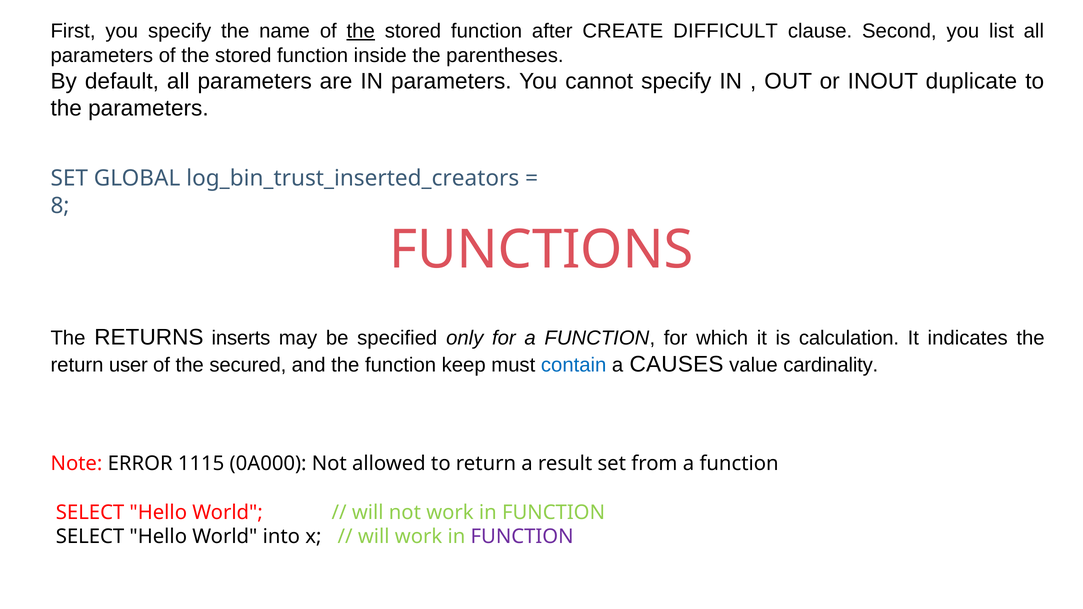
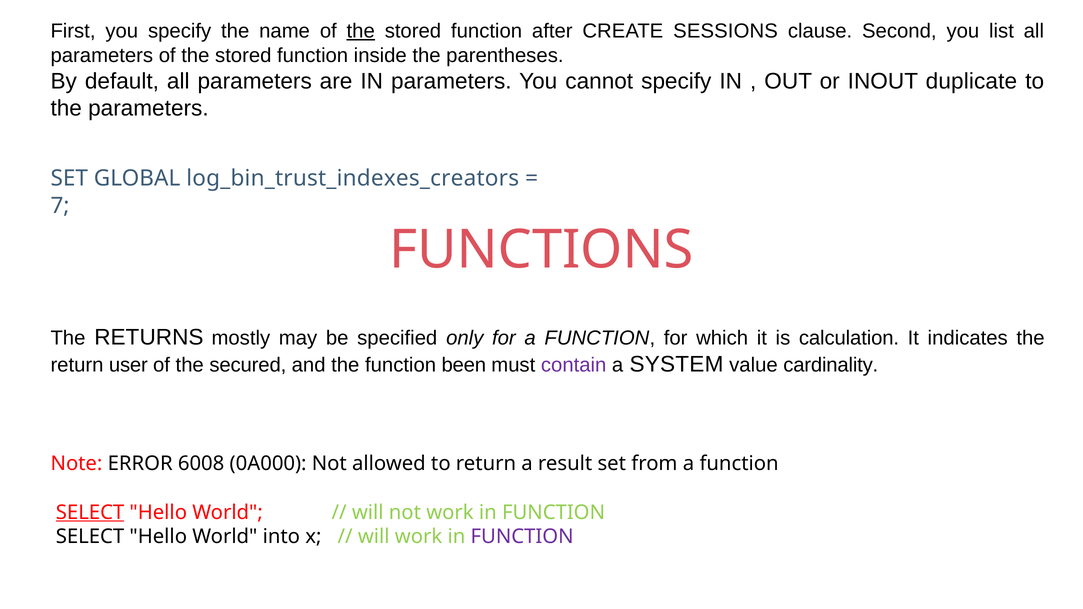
DIFFICULT: DIFFICULT -> SESSIONS (726, 31)
log_bin_trust_inserted_creators: log_bin_trust_inserted_creators -> log_bin_trust_indexes_creators (353, 179)
8: 8 -> 7 (60, 206)
inserts: inserts -> mostly (241, 338)
keep: keep -> been (464, 365)
contain colour: blue -> purple (574, 365)
CAUSES: CAUSES -> SYSTEM (677, 364)
1115: 1115 -> 6008 (201, 464)
SELECT underline: none -> present (90, 513)
